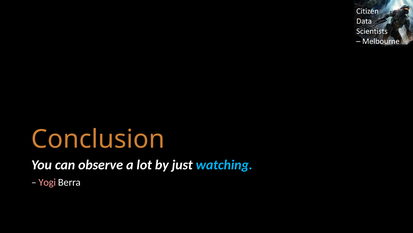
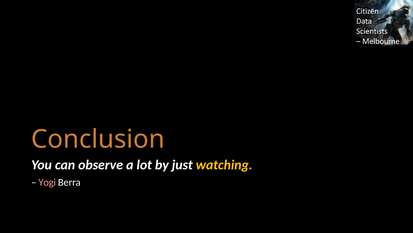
watching colour: light blue -> yellow (224, 164)
